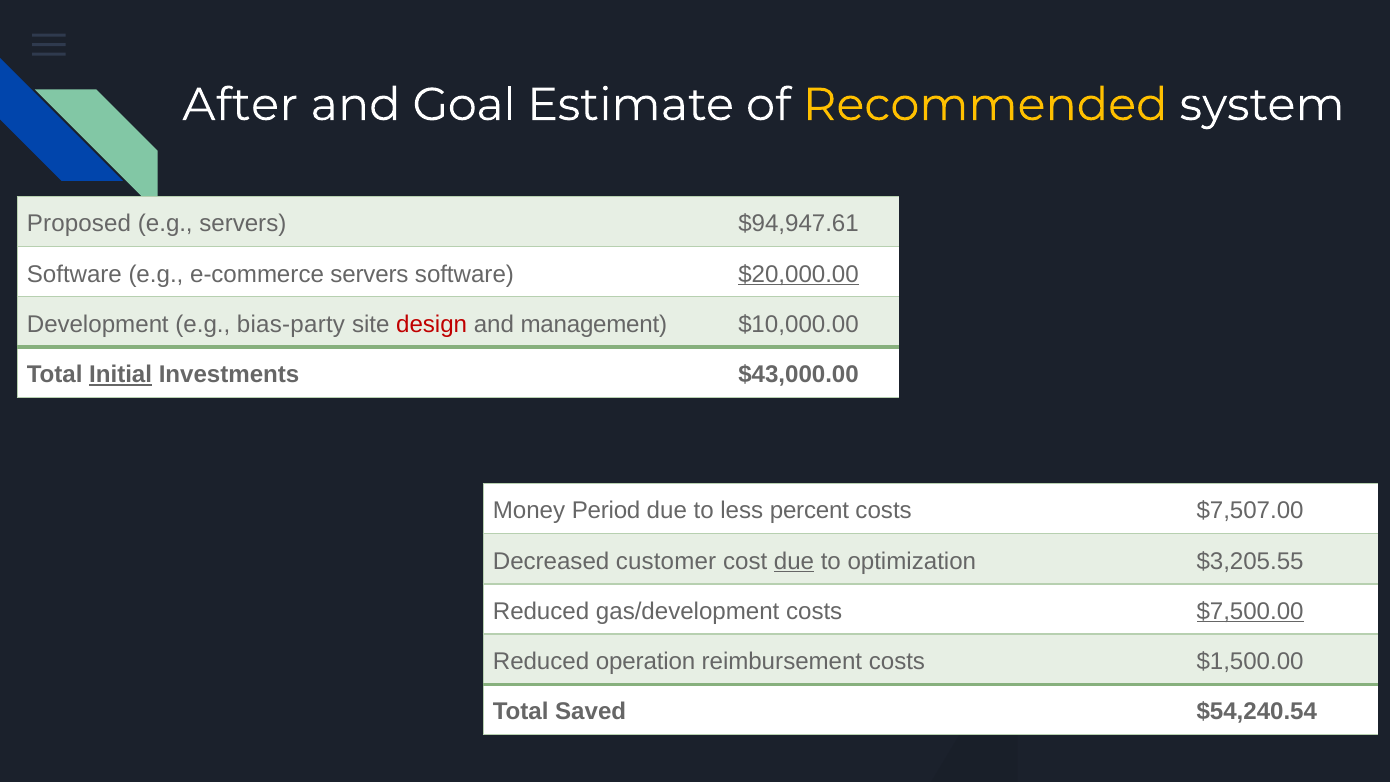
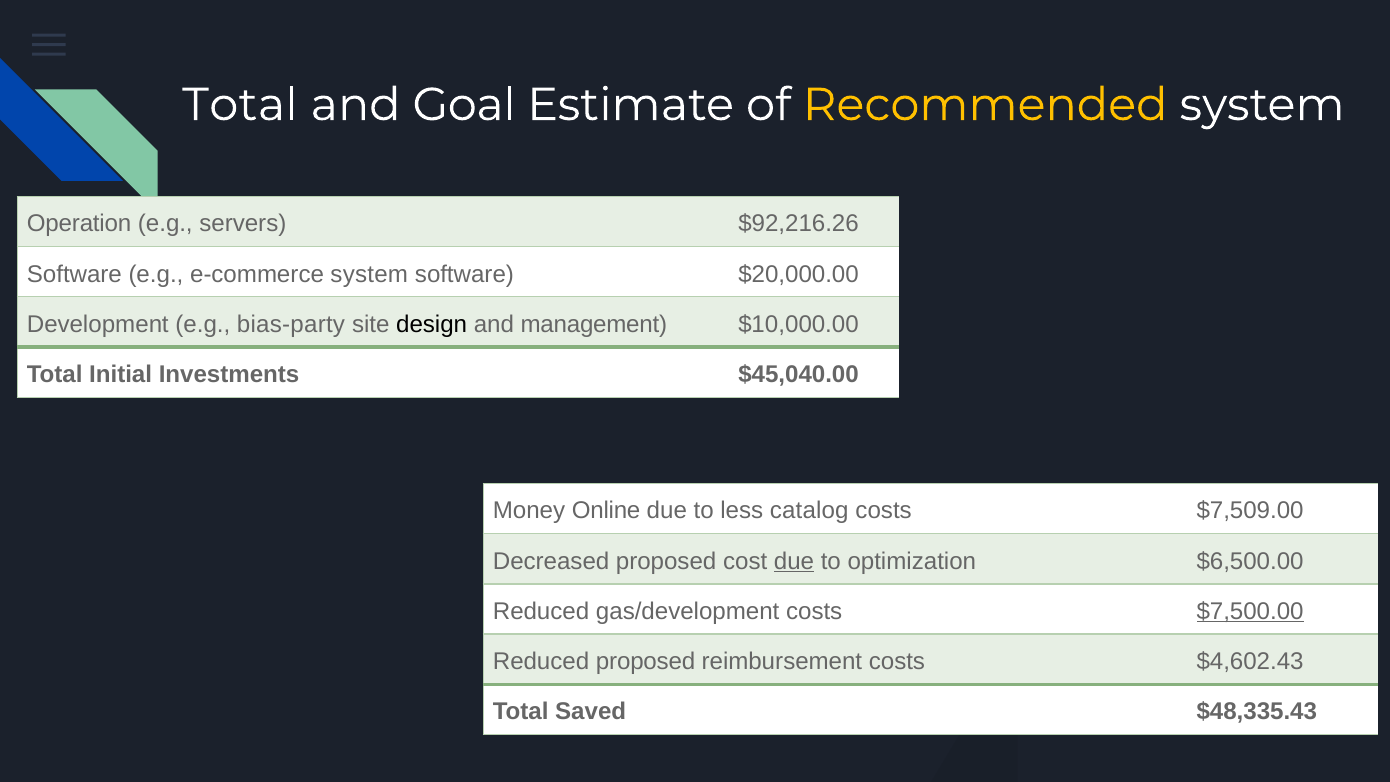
After: After -> Total (240, 105)
Proposed: Proposed -> Operation (79, 224)
$94,947.61: $94,947.61 -> $92,216.26 (799, 224)
e-commerce servers: servers -> system (369, 274)
$20,000.00 underline: present -> none (799, 274)
design colour: red -> black (432, 324)
Initial underline: present -> none (121, 374)
$43,000.00: $43,000.00 -> $45,040.00 (799, 374)
Period: Period -> Online (606, 511)
percent: percent -> catalog (809, 511)
$7,507.00: $7,507.00 -> $7,509.00 (1250, 511)
Decreased customer: customer -> proposed (666, 561)
$3,205.55: $3,205.55 -> $6,500.00 (1250, 561)
Reduced operation: operation -> proposed (646, 661)
$1,500.00: $1,500.00 -> $4,602.43 (1250, 661)
$54,240.54: $54,240.54 -> $48,335.43 (1257, 712)
